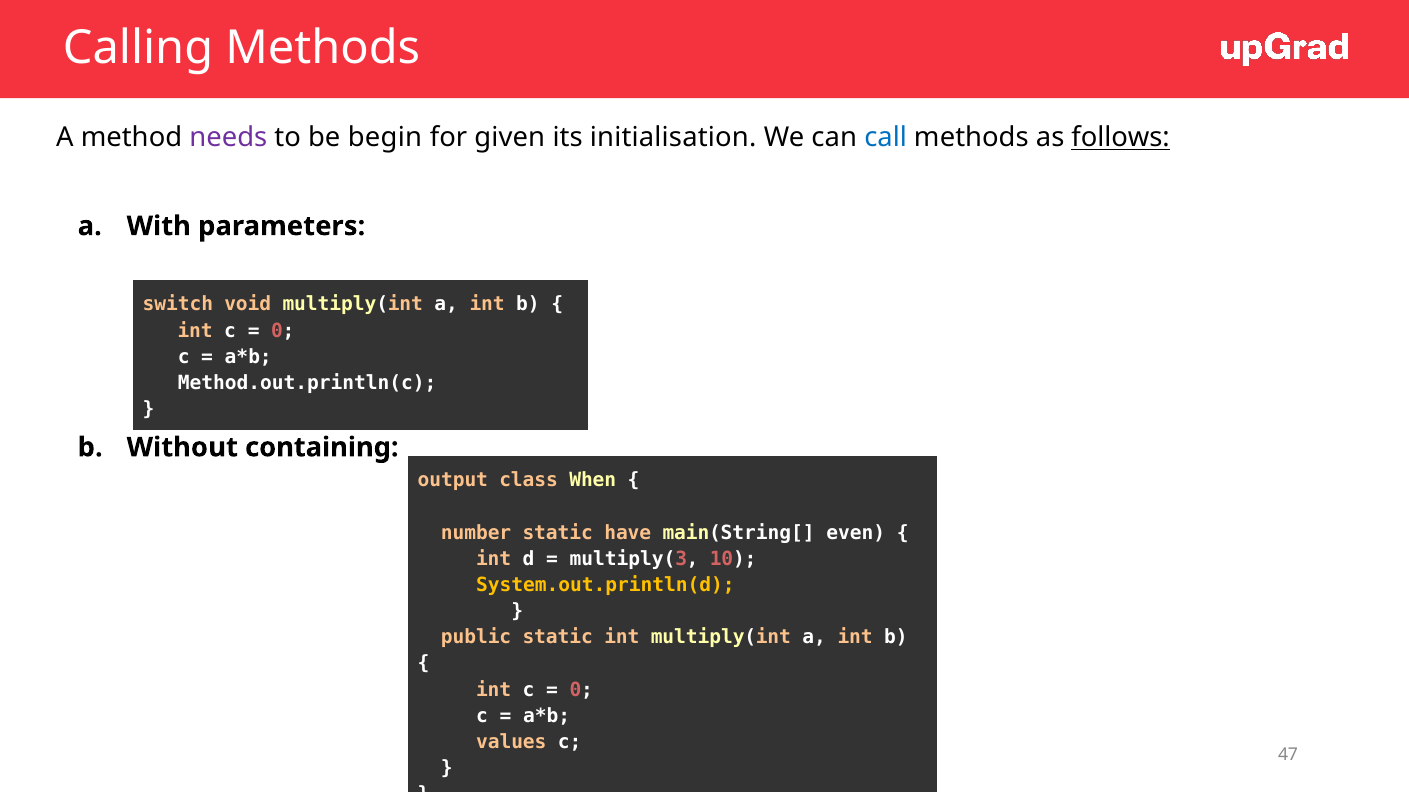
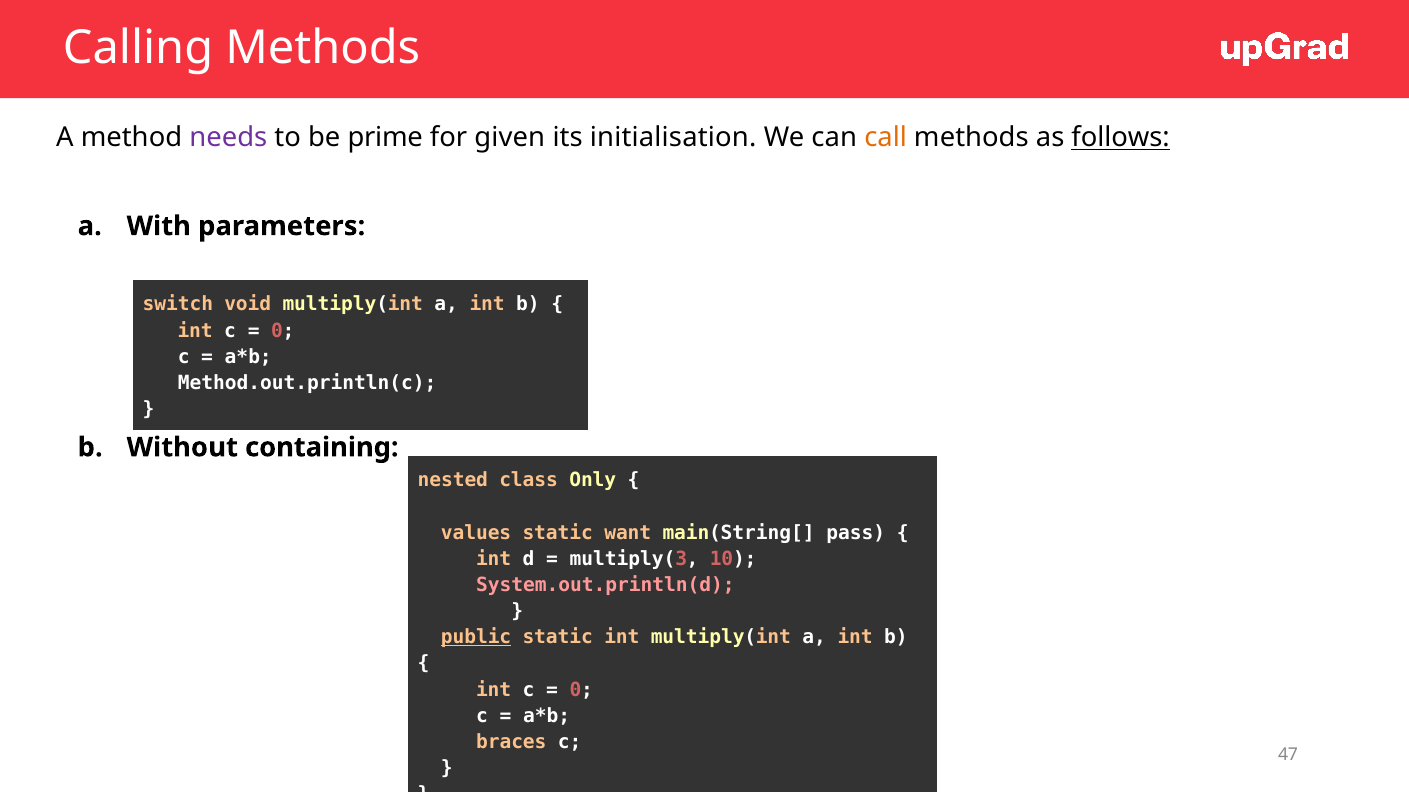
begin: begin -> prime (385, 138)
call colour: blue -> orange (886, 138)
output: output -> nested (453, 481)
When: When -> Only (593, 481)
number: number -> values (476, 533)
have: have -> want (628, 533)
even: even -> pass (856, 533)
System.out.println(d colour: yellow -> pink (605, 585)
public underline: none -> present (476, 638)
values: values -> braces (511, 743)
